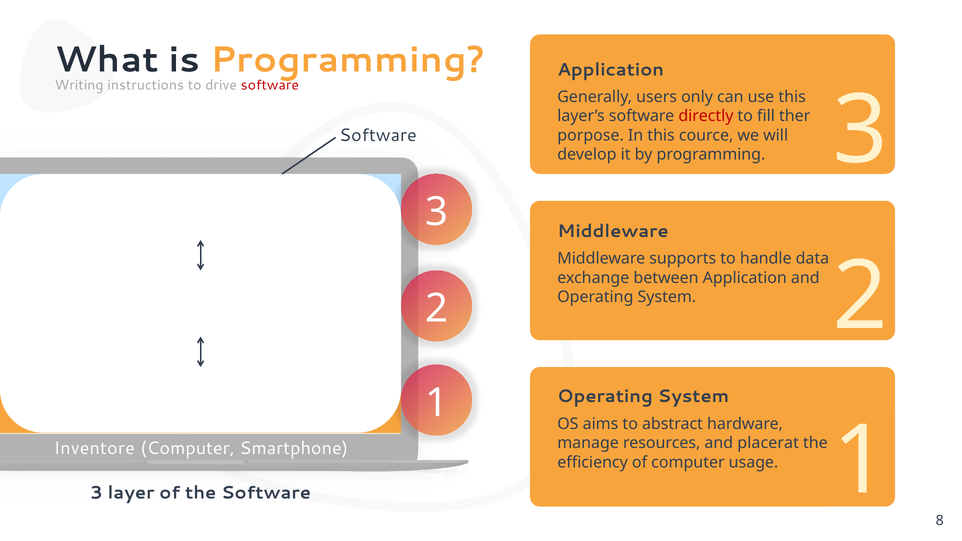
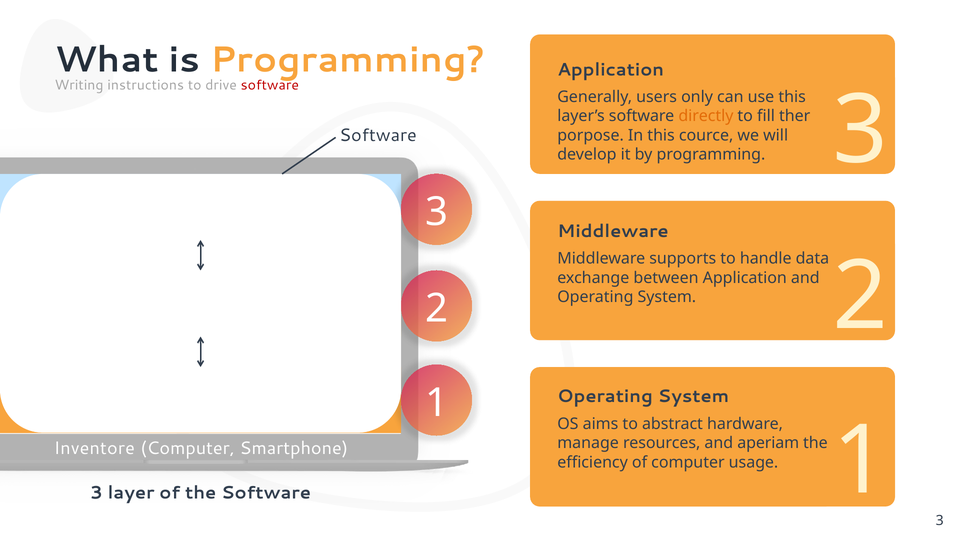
directly colour: red -> orange (706, 116)
1 8: 8 -> 3 (940, 521)
placerat: placerat -> aperiam (768, 443)
